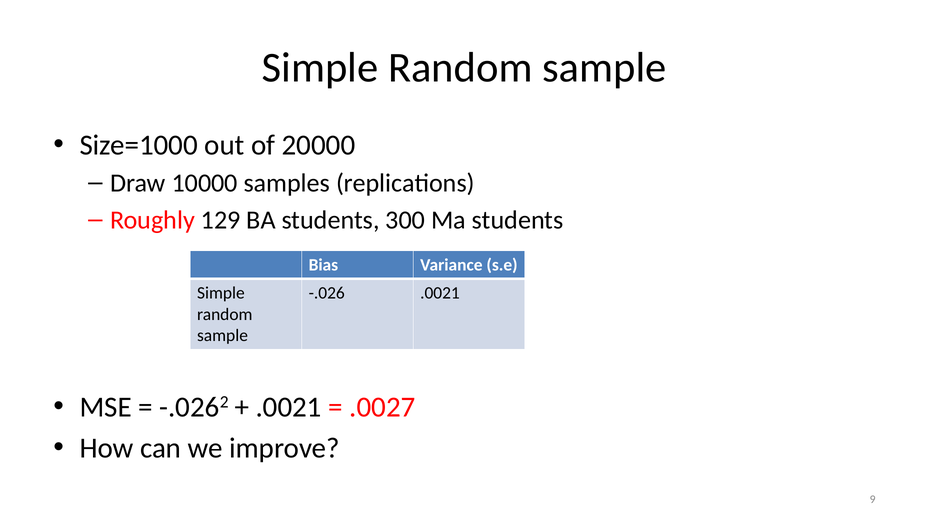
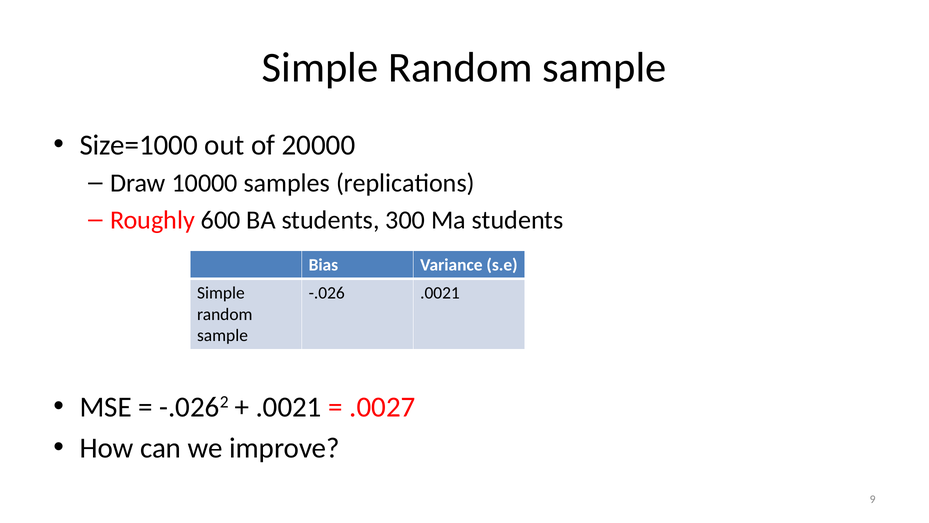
129: 129 -> 600 (221, 220)
